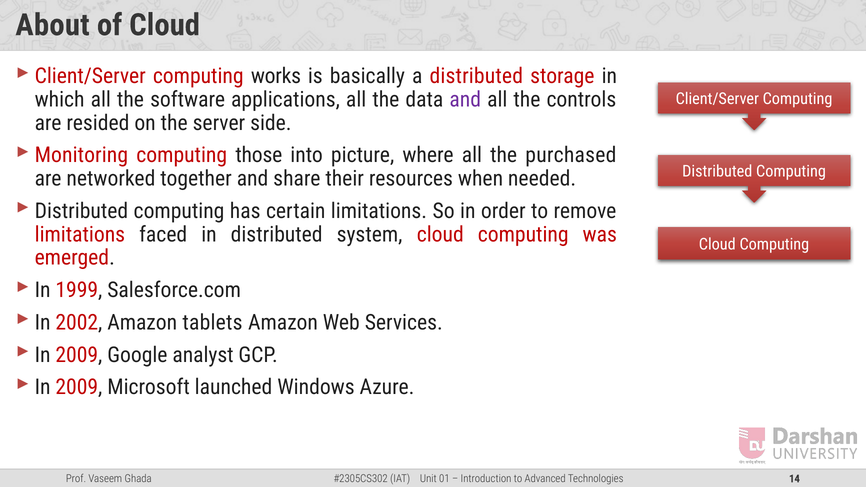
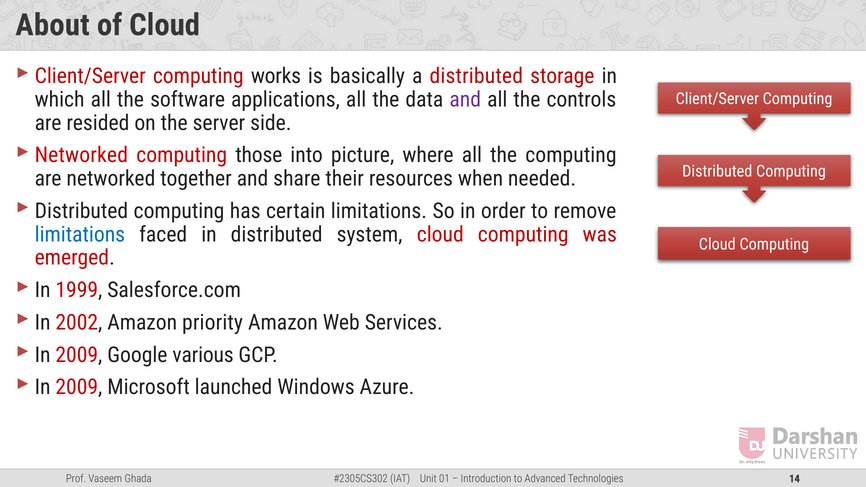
Monitoring: Monitoring -> Networked (81, 155)
the purchased: purchased -> computing (571, 155)
limitations colour: red -> blue (80, 234)
tablets: tablets -> priority (213, 323)
analyst: analyst -> various (203, 355)
